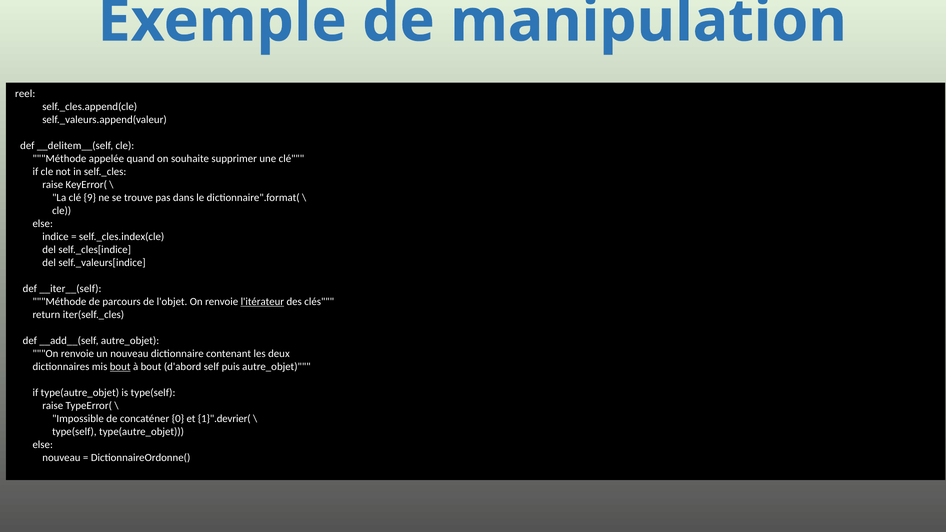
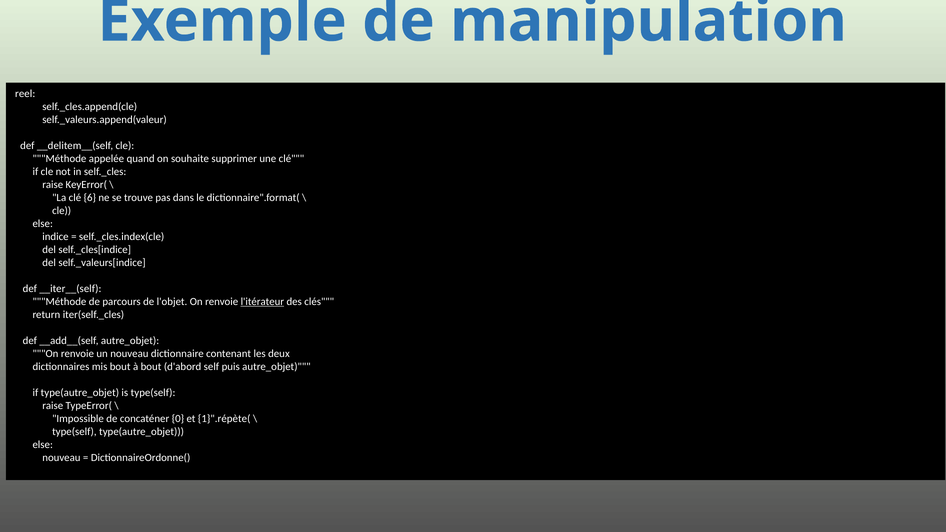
9: 9 -> 6 (90, 198)
bout underline: present -> none (120, 367)
1}".devrier(: 1}".devrier( -> 1}".répète( (224, 419)
